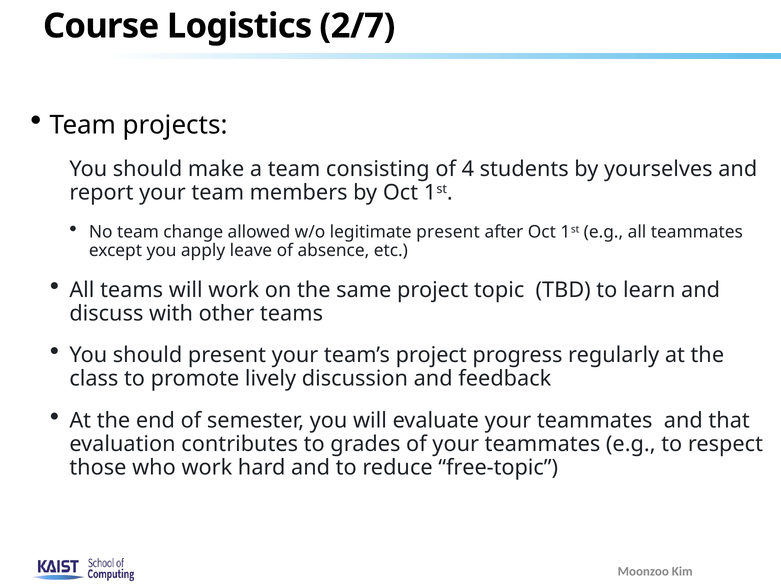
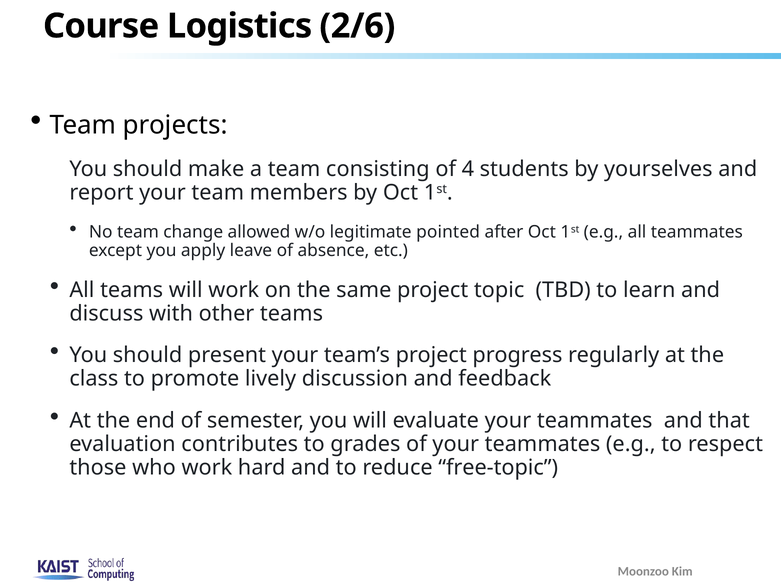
2/7: 2/7 -> 2/6 (357, 26)
legitimate present: present -> pointed (448, 232)
